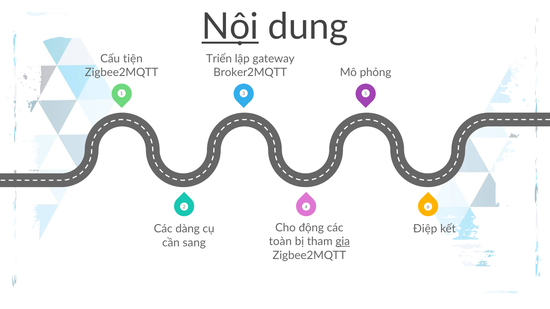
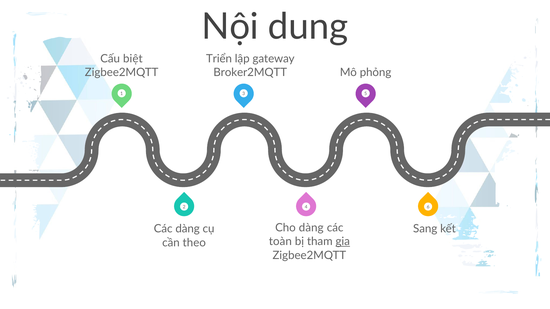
Nội underline: present -> none (230, 27)
tiện: tiện -> biệt (133, 59)
Cho động: động -> dàng (311, 228)
Điệp: Điệp -> Sang (425, 229)
sang: sang -> theo (194, 243)
